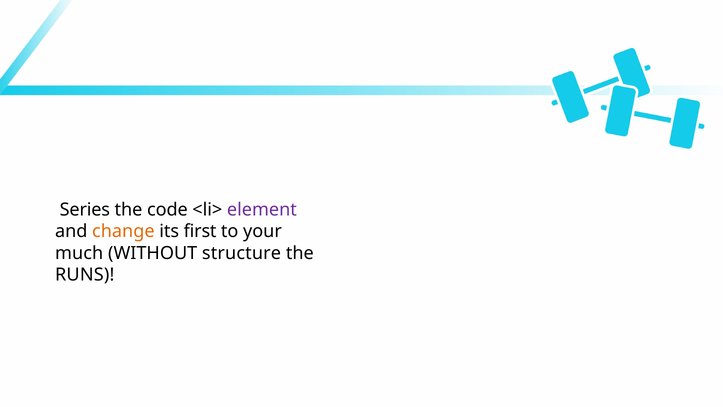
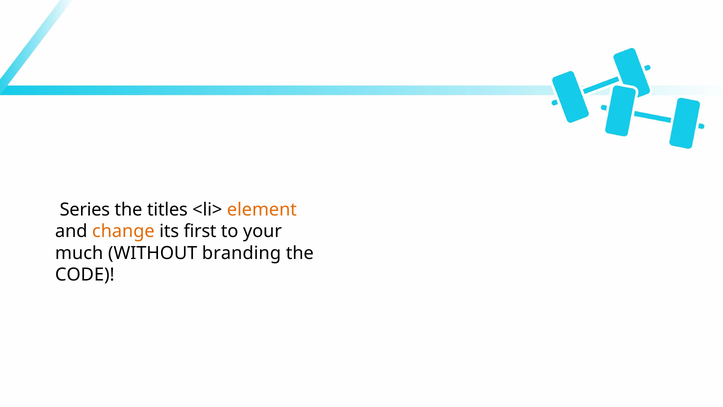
code: code -> titles (167, 210)
element colour: purple -> orange (262, 210)
structure: structure -> branding (242, 253)
RUNS: RUNS -> CODE (85, 275)
